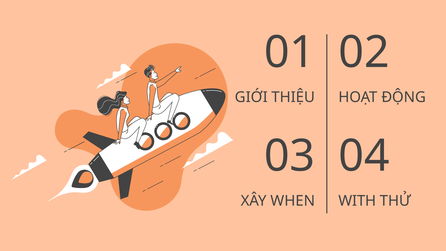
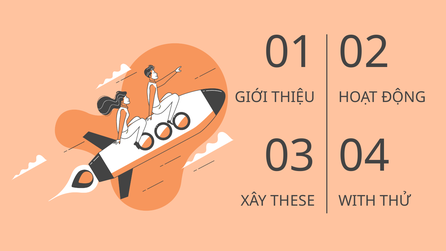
WHEN: WHEN -> THESE (293, 201)
